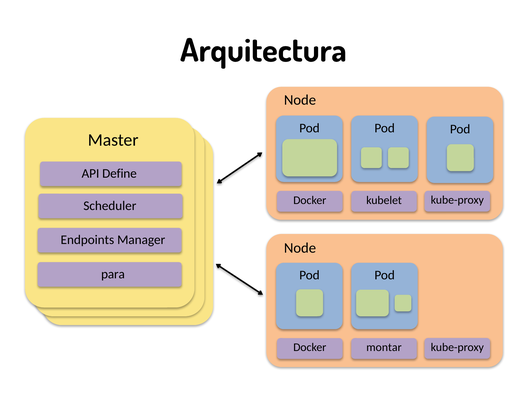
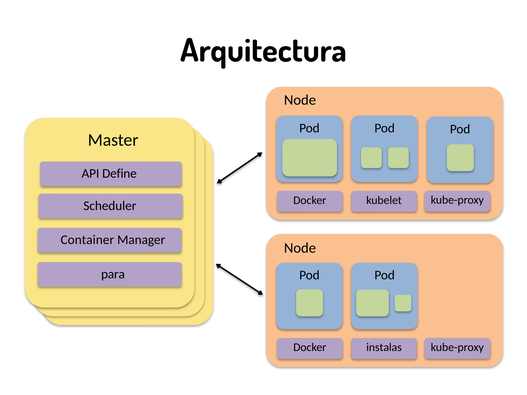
Endpoints: Endpoints -> Container (87, 240)
montar: montar -> instalas (384, 348)
